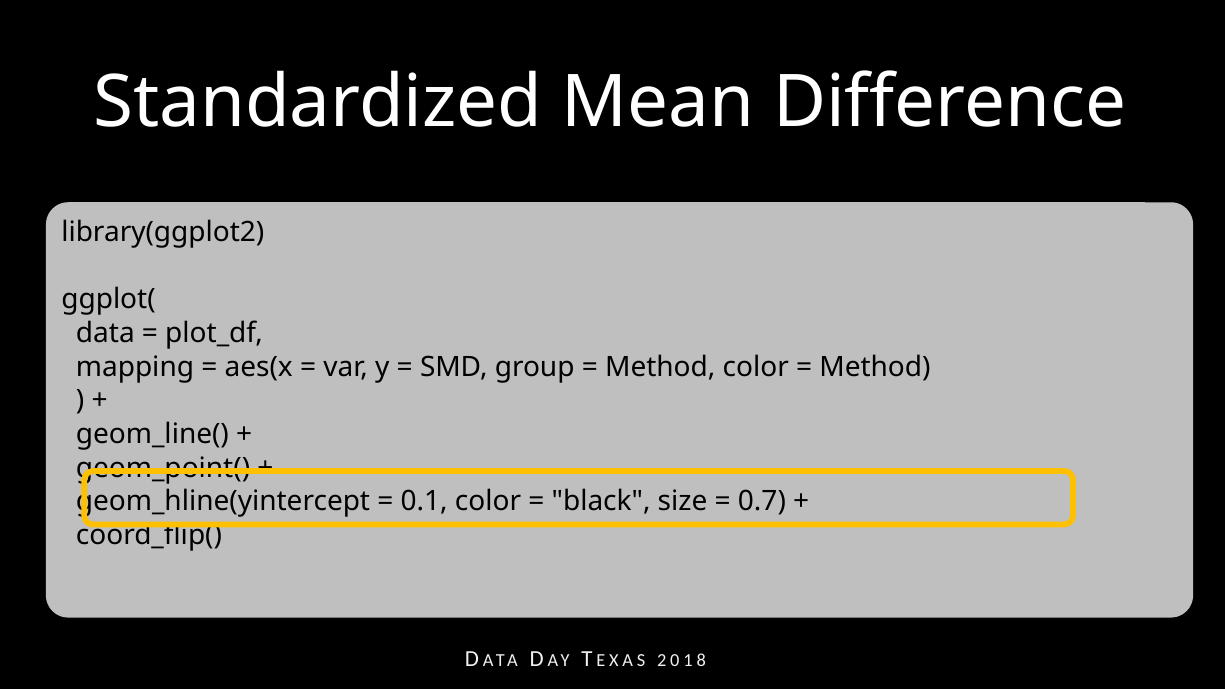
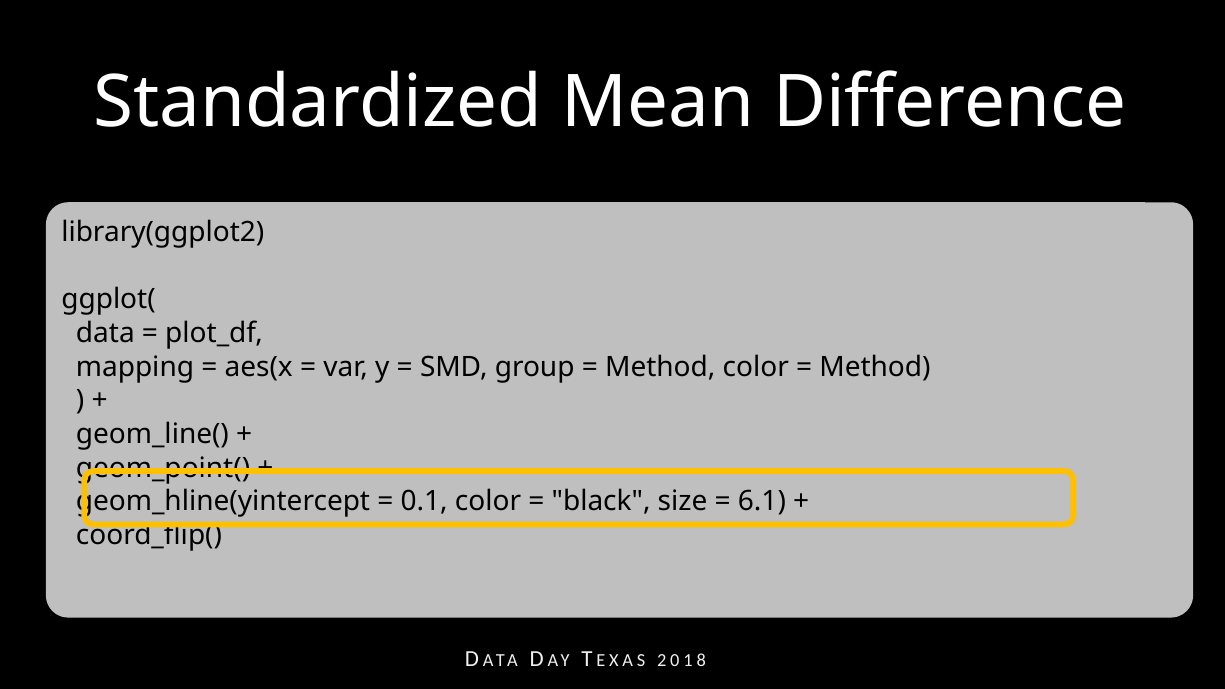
0.7: 0.7 -> 6.1 (762, 501)
